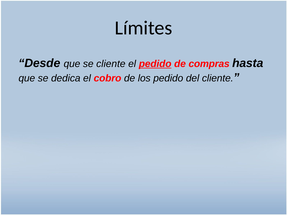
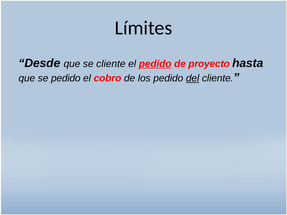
compras: compras -> proyecto (209, 64)
se dedica: dedica -> pedido (66, 78)
del underline: none -> present (193, 78)
